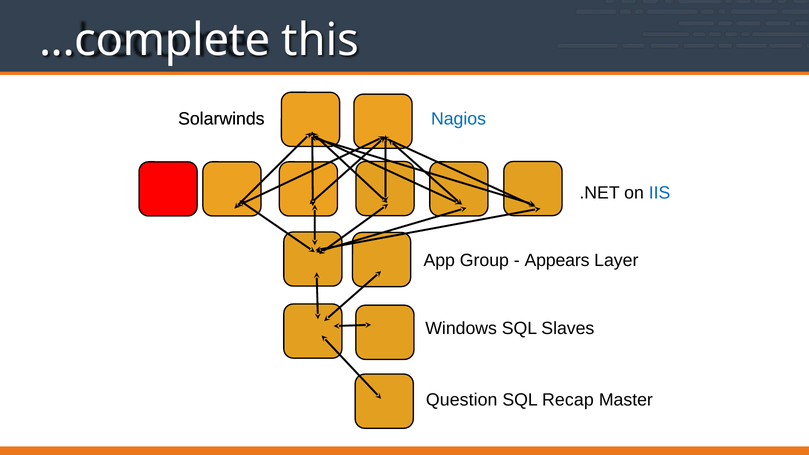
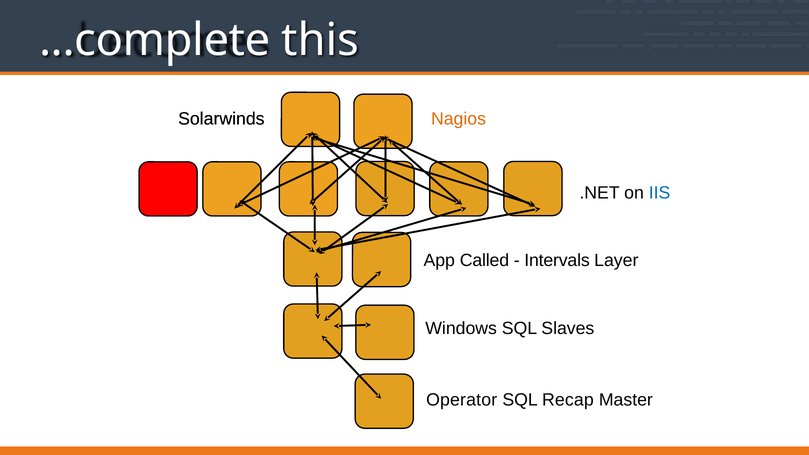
Nagios colour: blue -> orange (459, 119)
Group: Group -> Called (484, 260)
Appears: Appears -> Intervals (557, 260)
Question: Question -> Operator (462, 400)
